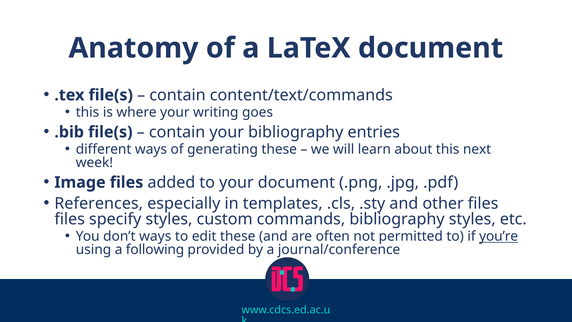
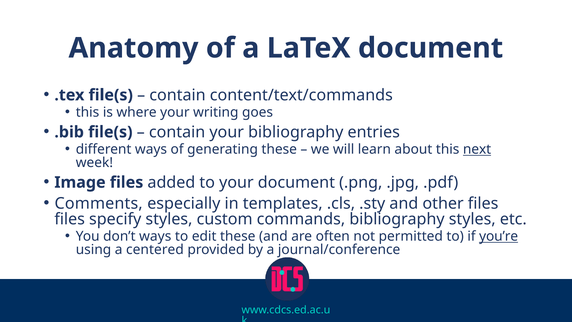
next underline: none -> present (477, 149)
References: References -> Comments (99, 203)
following: following -> centered (155, 250)
